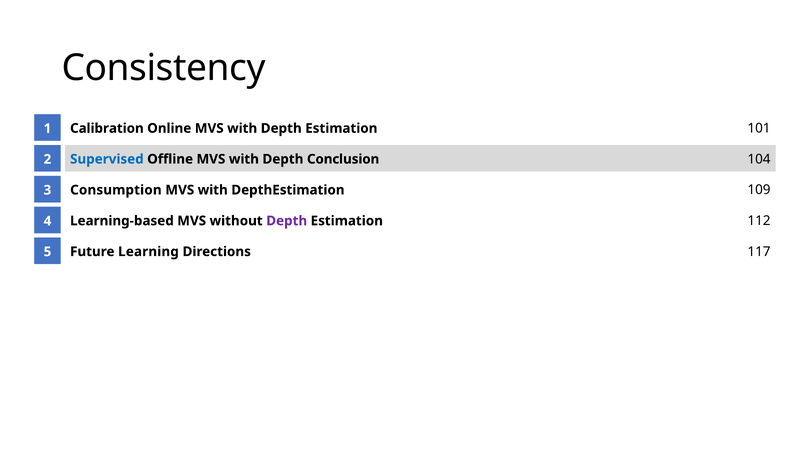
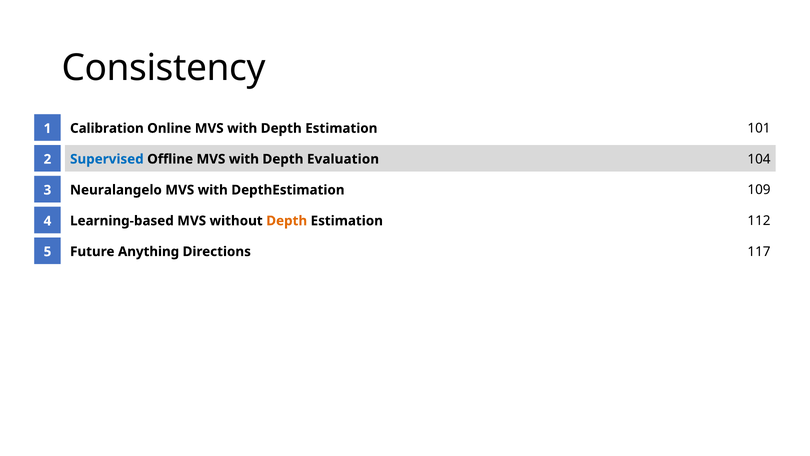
Conclusion: Conclusion -> Evaluation (343, 159)
Consumption: Consumption -> Neuralangelo (116, 190)
Depth colour: purple -> orange (287, 221)
Learning: Learning -> Anything (149, 251)
